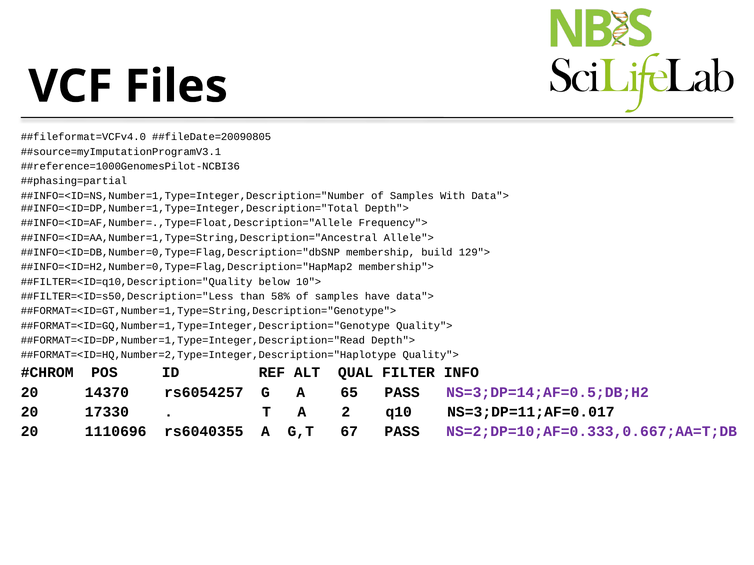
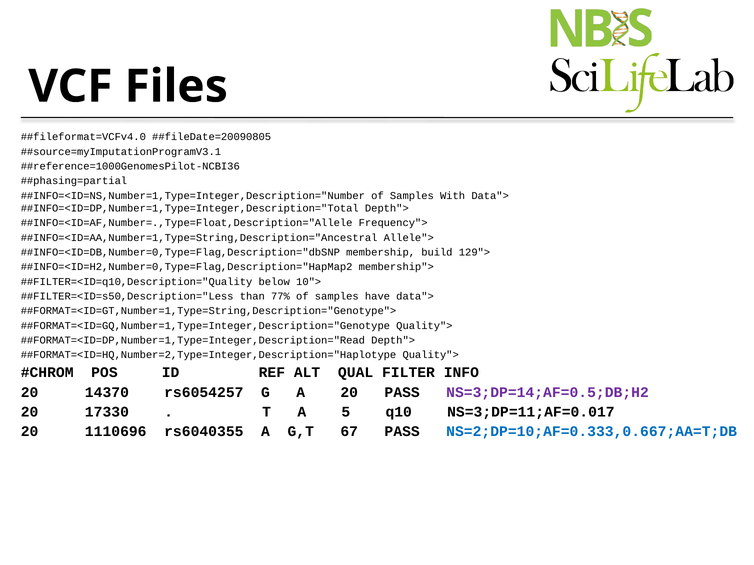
58%: 58% -> 77% (280, 297)
A 65: 65 -> 20 (349, 393)
2: 2 -> 5 (346, 412)
NS=2;DP=10;AF=0.333,0.667;AA=T;DB colour: purple -> blue (592, 432)
